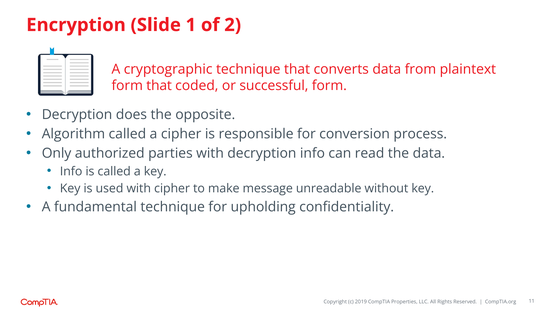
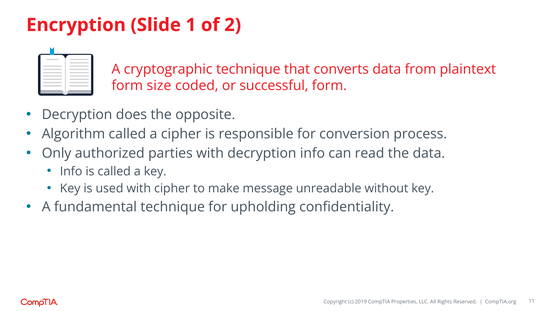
form that: that -> size (159, 86)
